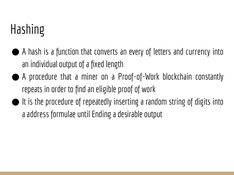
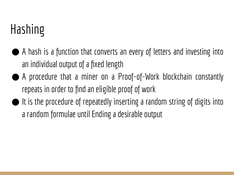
currency: currency -> investing (198, 52)
address: address -> random (38, 115)
